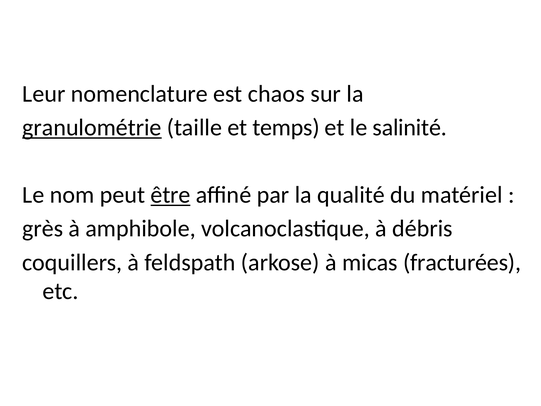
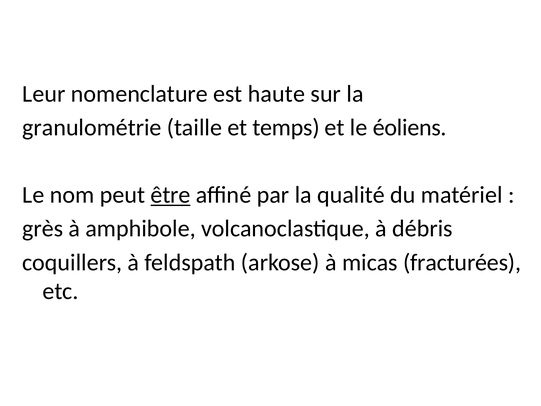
chaos: chaos -> haute (276, 94)
granulométrie underline: present -> none (92, 128)
salinité: salinité -> éoliens (410, 128)
